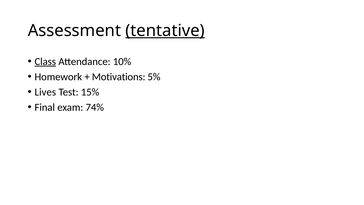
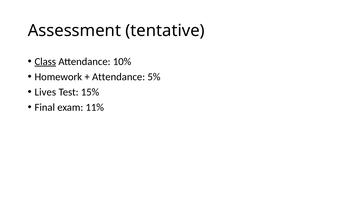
tentative underline: present -> none (165, 31)
Motivations: Motivations -> Attendance (119, 77)
74%: 74% -> 11% (95, 107)
